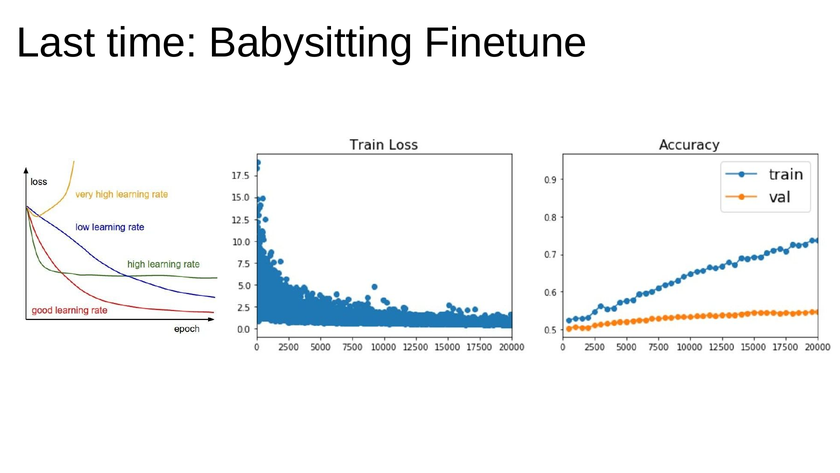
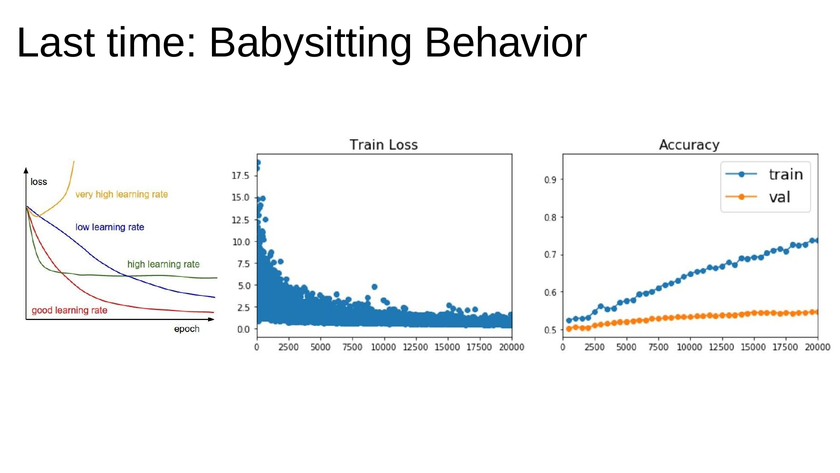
Finetune: Finetune -> Behavior (506, 43)
